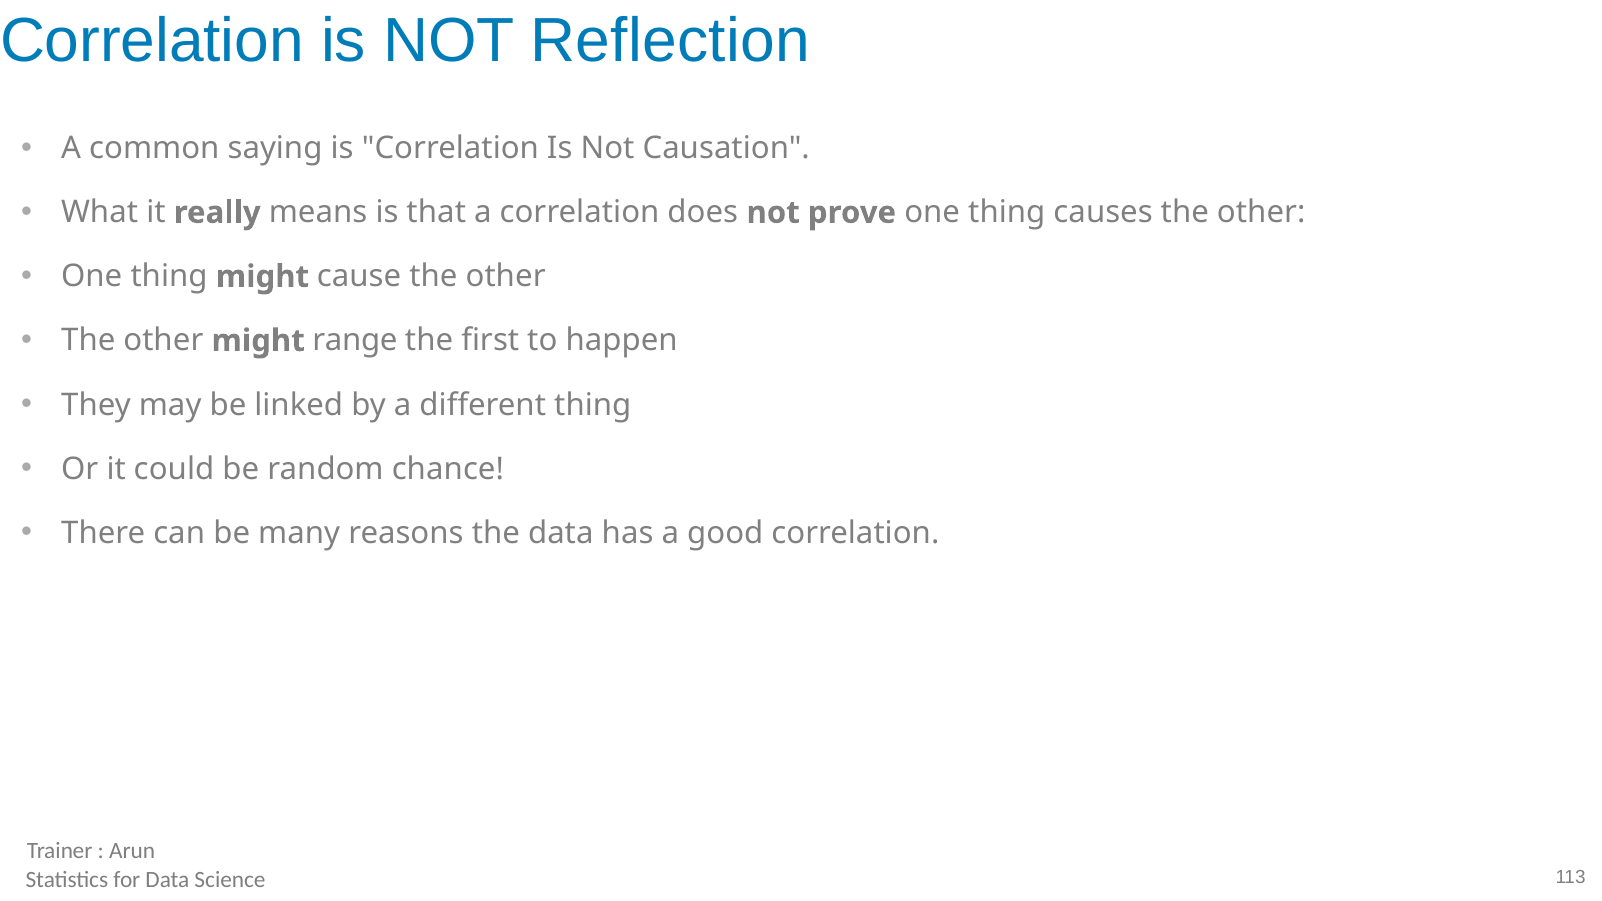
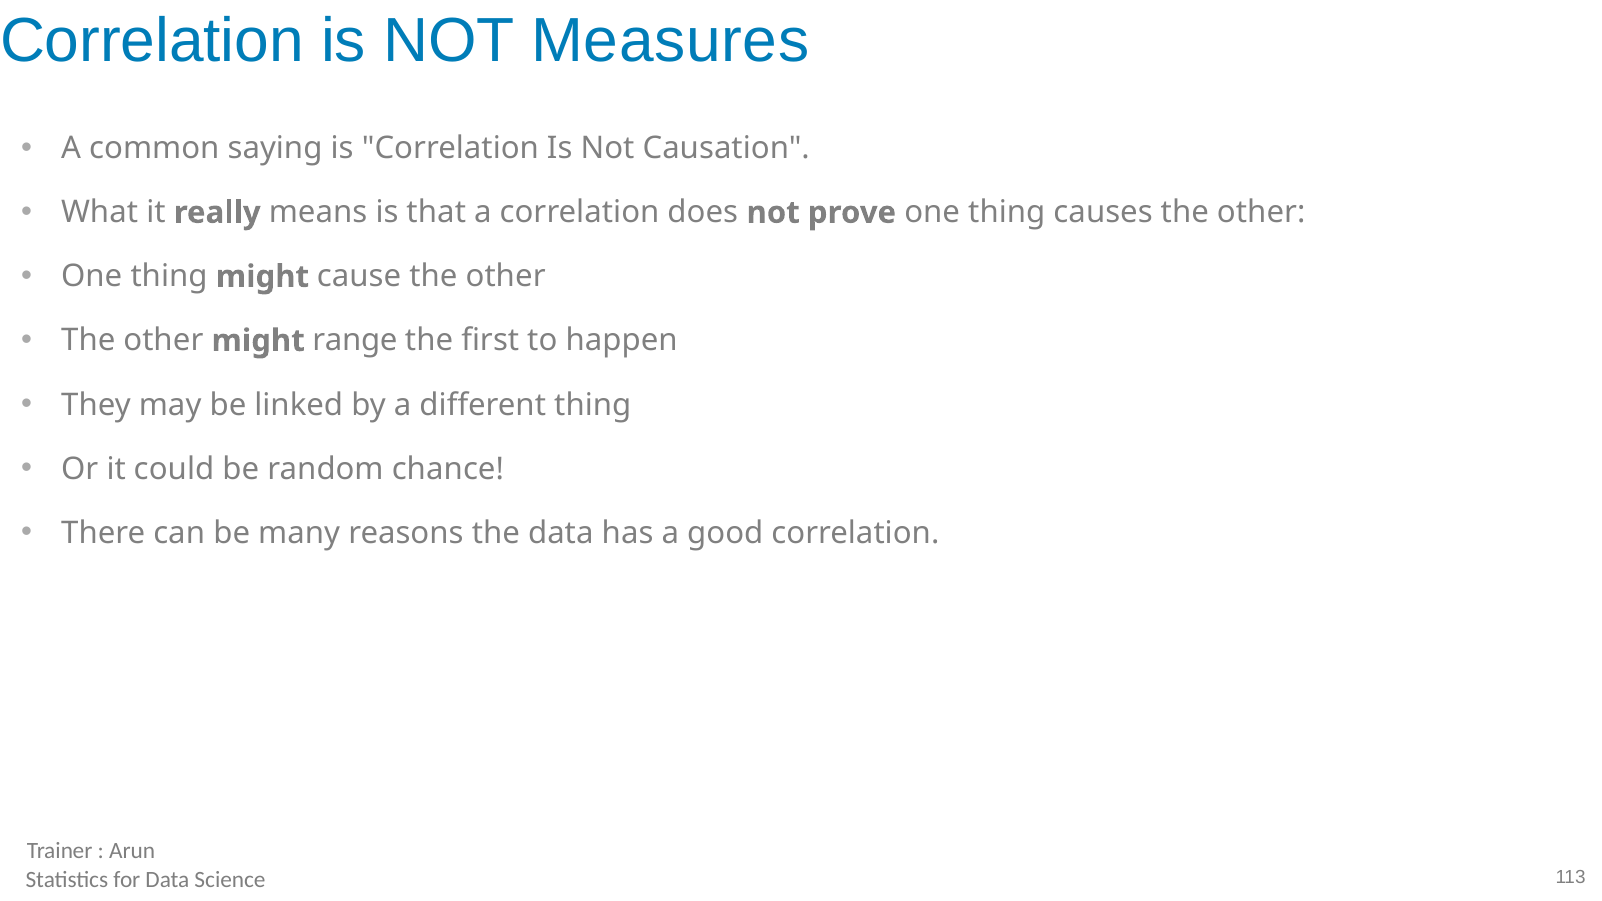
Reflection: Reflection -> Measures (670, 41)
